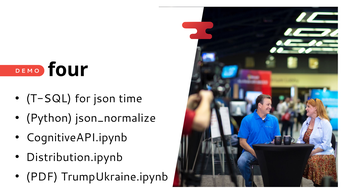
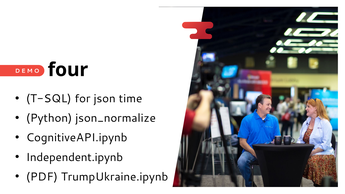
Distribution.ipynb: Distribution.ipynb -> Independent.ipynb (74, 157)
